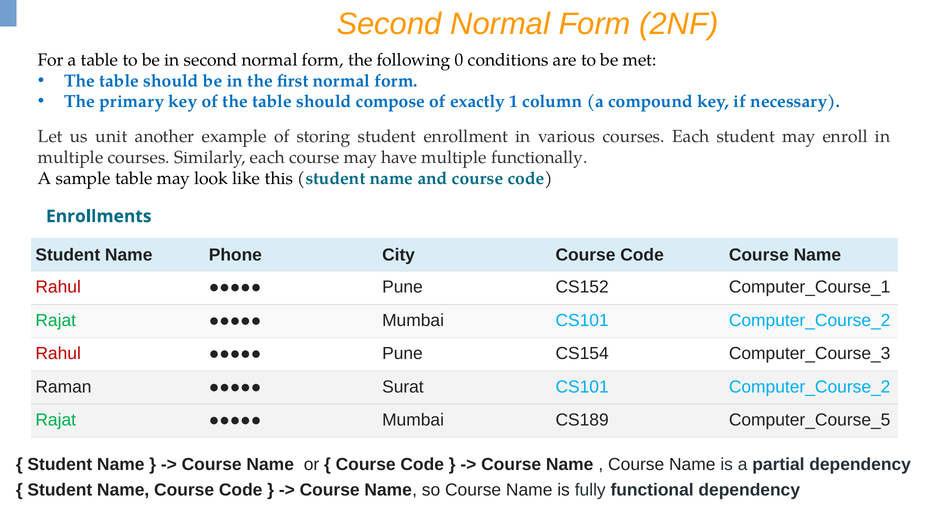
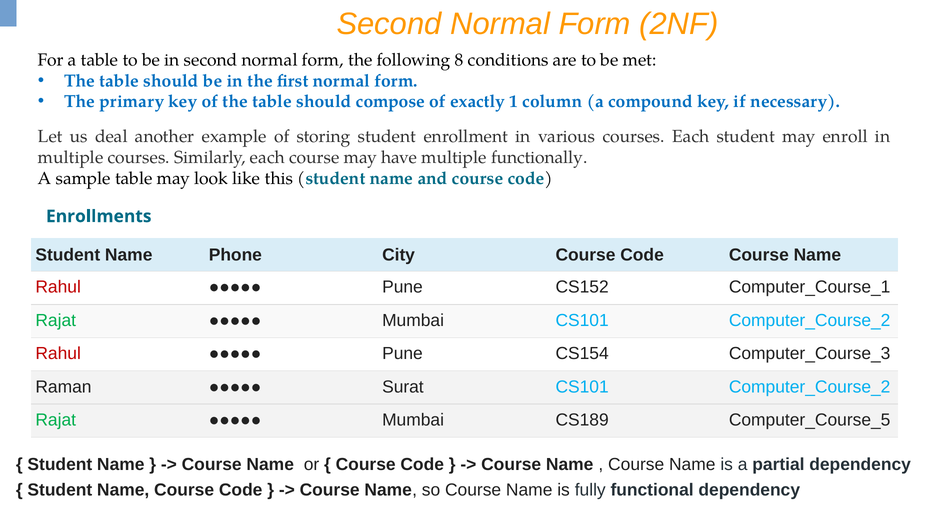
0: 0 -> 8 (459, 60)
unit: unit -> deal (111, 136)
